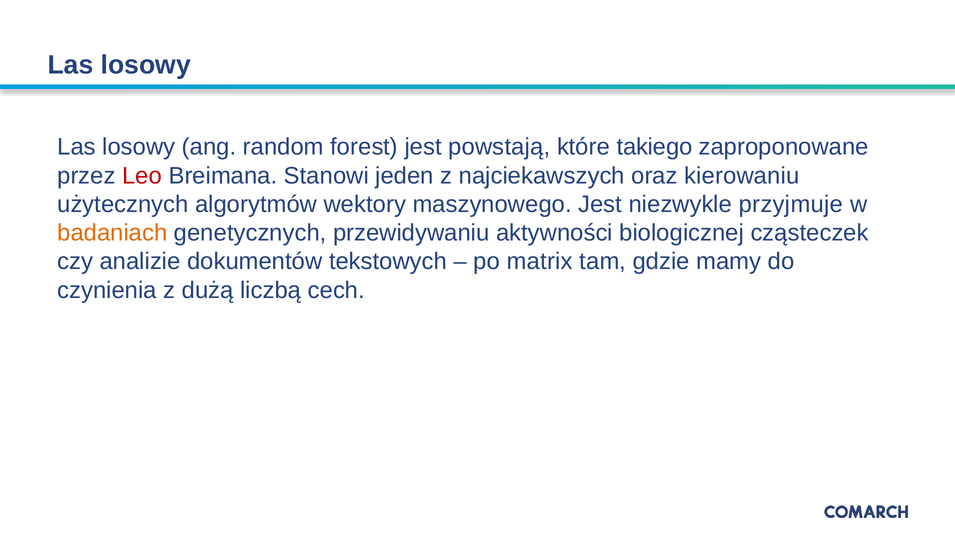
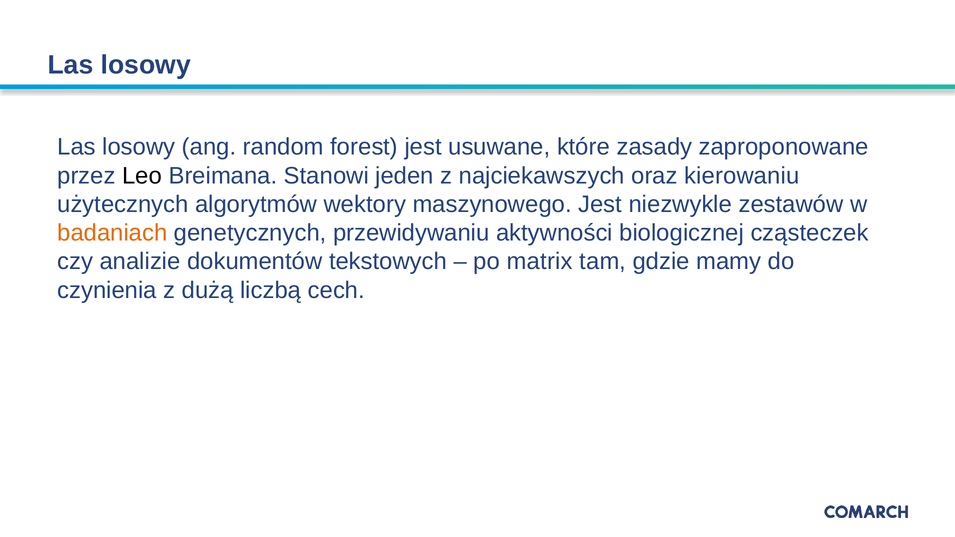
powstają: powstają -> usuwane (499, 147)
takiego: takiego -> zasady (654, 147)
Leo colour: red -> black (142, 176)
przyjmuje: przyjmuje -> zestawów (791, 204)
